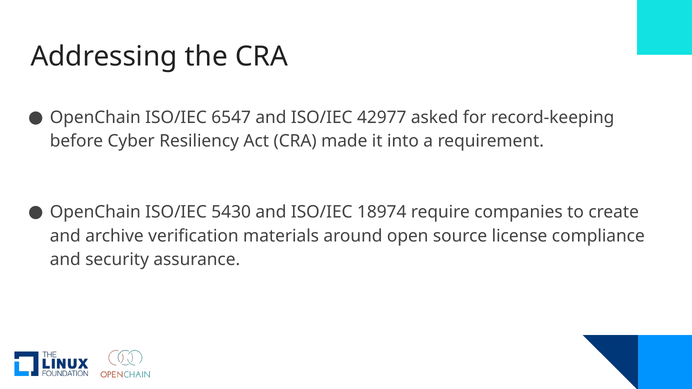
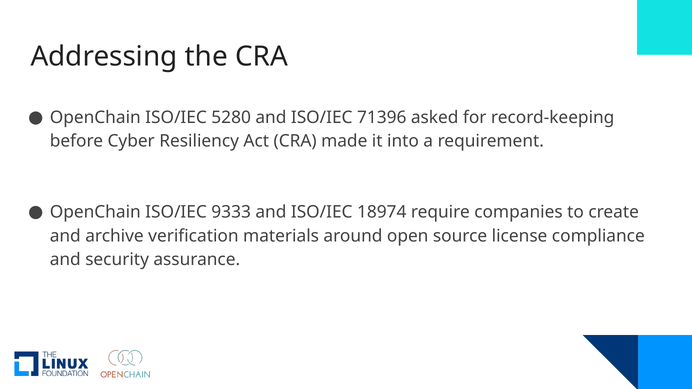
6547: 6547 -> 5280 (231, 117)
42977: 42977 -> 71396 (382, 117)
5430: 5430 -> 9333 (231, 212)
